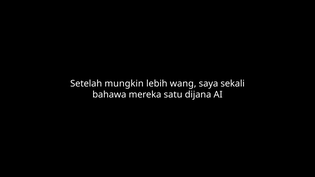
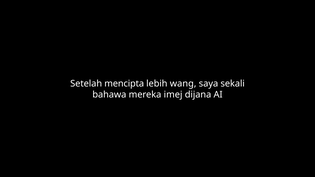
mungkin: mungkin -> mencipta (124, 84)
satu: satu -> imej (173, 95)
